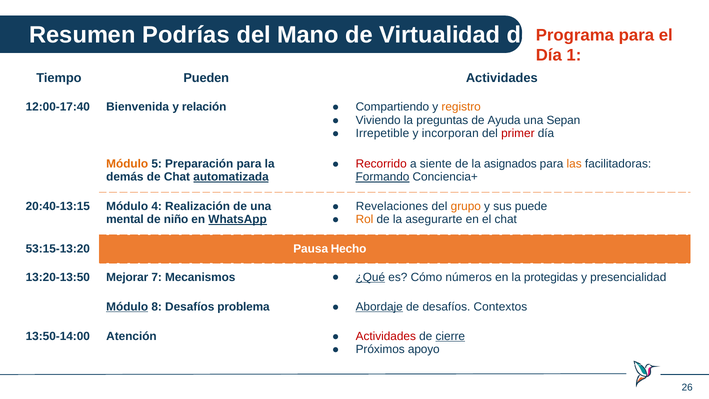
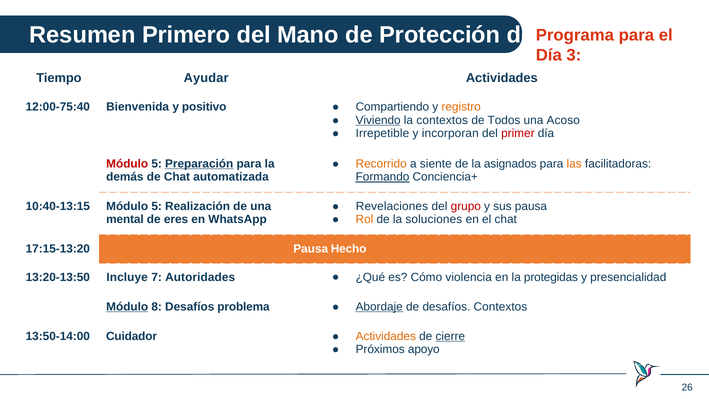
Podrías: Podrías -> Primero (186, 35)
Virtualidad: Virtualidad -> Protección (440, 35)
1: 1 -> 3 (574, 55)
Pueden: Pueden -> Ayudar (206, 78)
12:00-17:40: 12:00-17:40 -> 12:00-75:40 (58, 107)
relación: relación -> positivo (204, 107)
Viviendo underline: none -> present (378, 120)
la preguntas: preguntas -> contextos (442, 120)
Ayuda: Ayuda -> Todos (504, 120)
Sepan: Sepan -> Acoso (563, 120)
Recorrido colour: red -> orange (381, 164)
Módulo colour: orange -> red (127, 164)
Preparación underline: none -> present (199, 164)
automatizada underline: present -> none (231, 177)
20:40-13:15: 20:40-13:15 -> 10:40-13:15 (58, 206)
4: 4 -> 5 (157, 206)
grupo colour: orange -> red (466, 206)
sus puede: puede -> pausa (531, 206)
asegurarte: asegurarte -> soluciones (434, 219)
niño: niño -> eres (176, 219)
WhatsApp underline: present -> none (238, 219)
53:15-13:20: 53:15-13:20 -> 17:15-13:20 (58, 249)
Mejorar: Mejorar -> Incluye (127, 277)
Mecanismos: Mecanismos -> Autoridades (200, 277)
¿Qué underline: present -> none (370, 277)
números: números -> violencia (469, 277)
Atención: Atención -> Cuidador (132, 336)
Actividades colour: red -> orange (386, 336)
